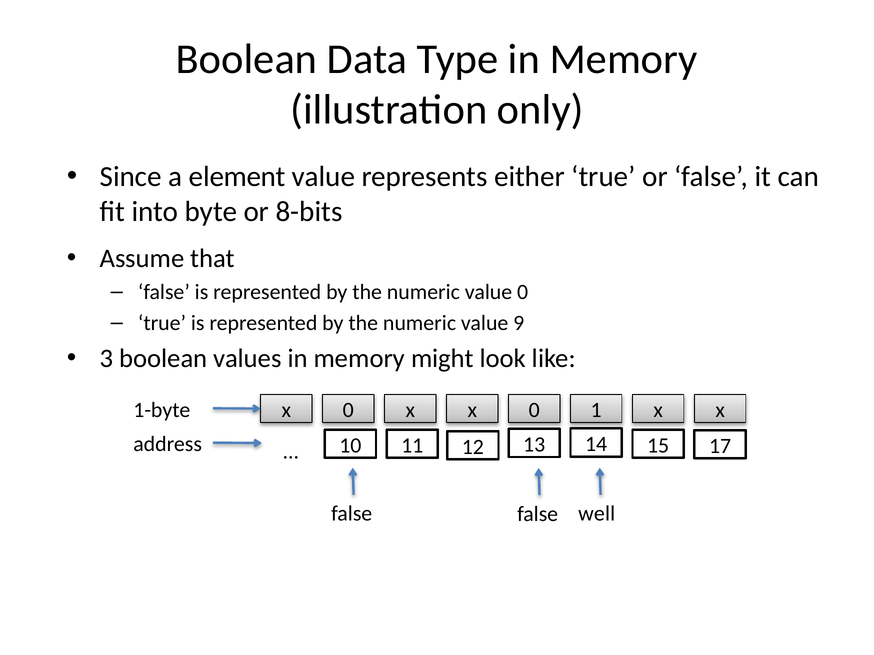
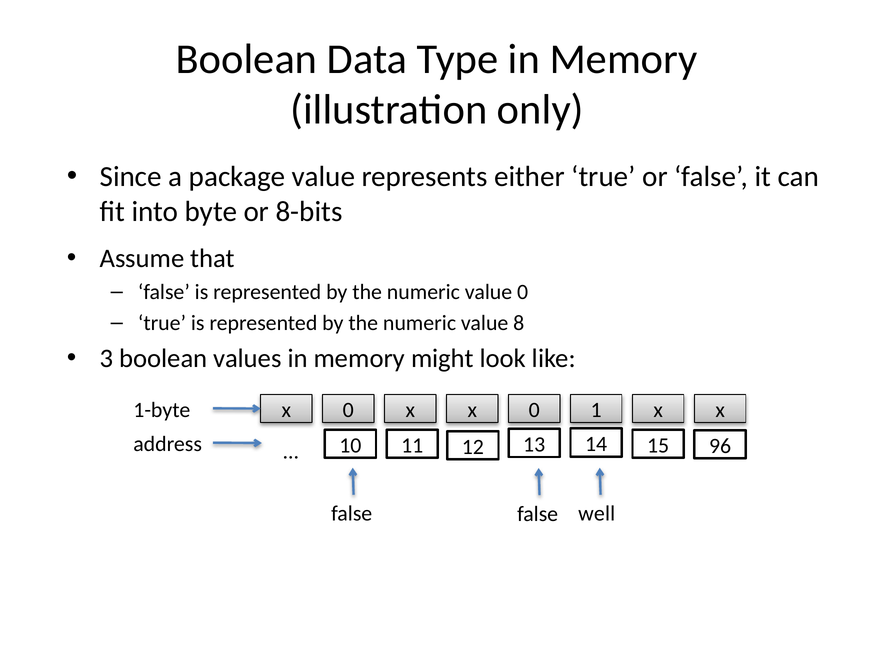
element: element -> package (237, 177)
9: 9 -> 8 (519, 323)
17: 17 -> 96 (720, 446)
